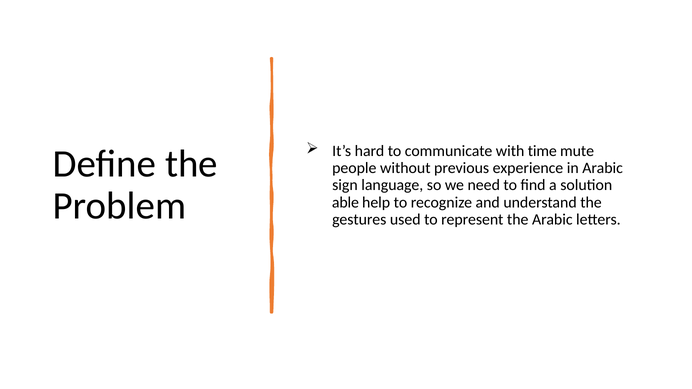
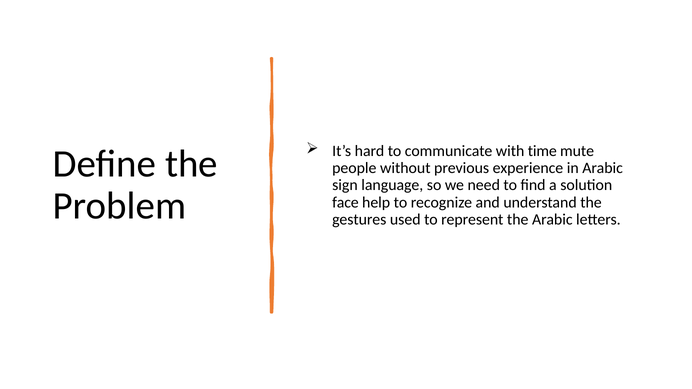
able: able -> face (345, 202)
